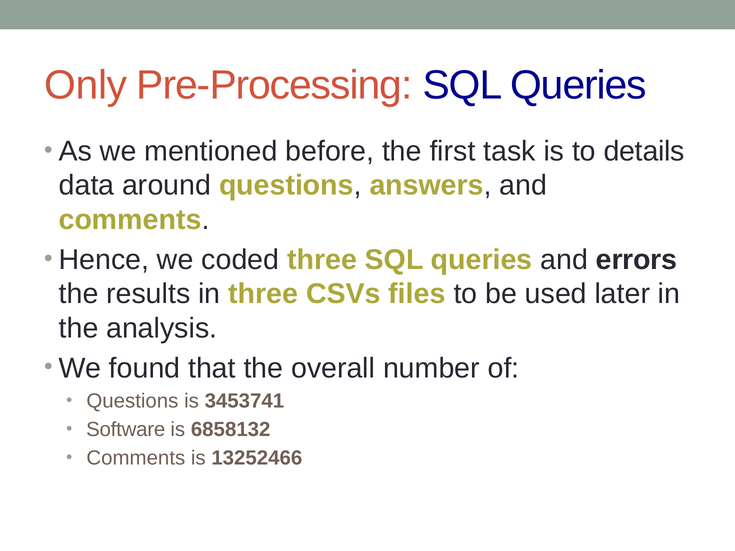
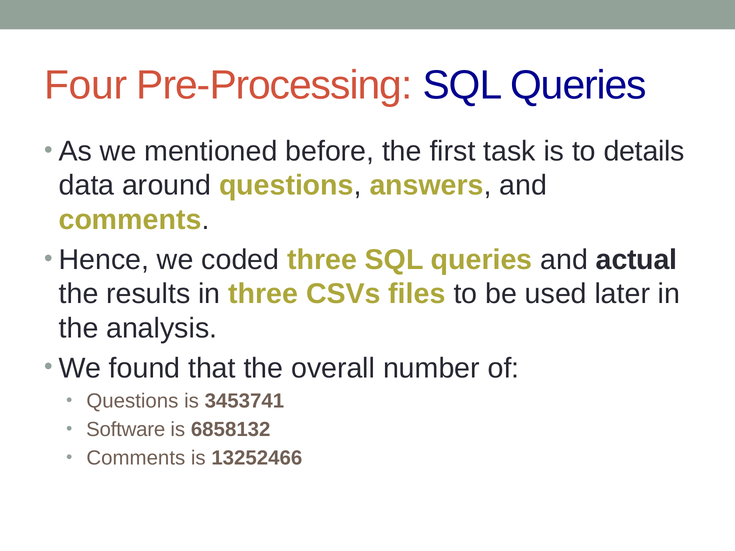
Only: Only -> Four (86, 86)
errors: errors -> actual (637, 260)
